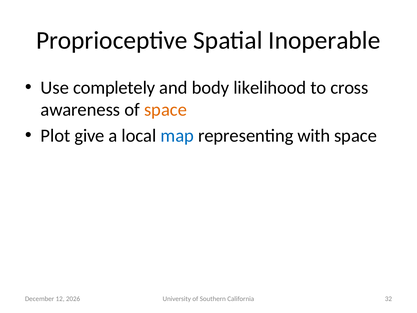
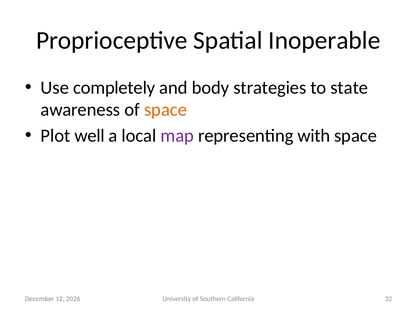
likelihood: likelihood -> strategies (270, 87)
cross: cross -> state (349, 87)
give: give -> well (90, 136)
map colour: blue -> purple (177, 136)
